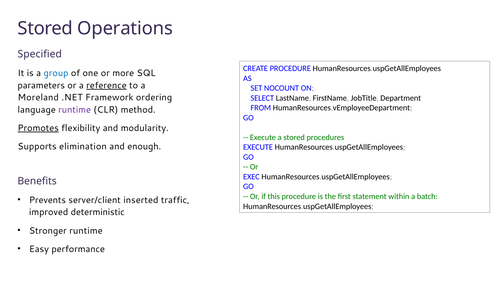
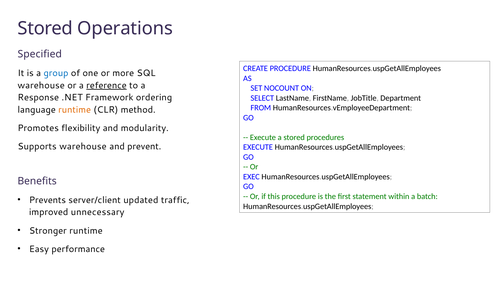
parameters: parameters -> warehouse (41, 85)
Moreland: Moreland -> Response (38, 97)
runtime colour: purple -> orange (75, 110)
Promotes underline: present -> none (38, 128)
Supports elimination: elimination -> warehouse (83, 146)
enough: enough -> prevent (144, 146)
inserted: inserted -> updated (141, 200)
deterministic: deterministic -> unnecessary (98, 212)
